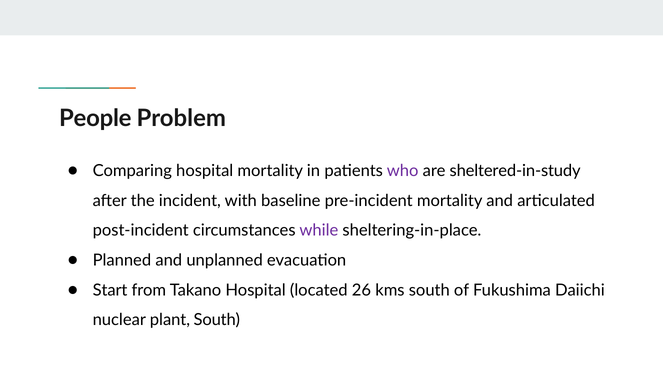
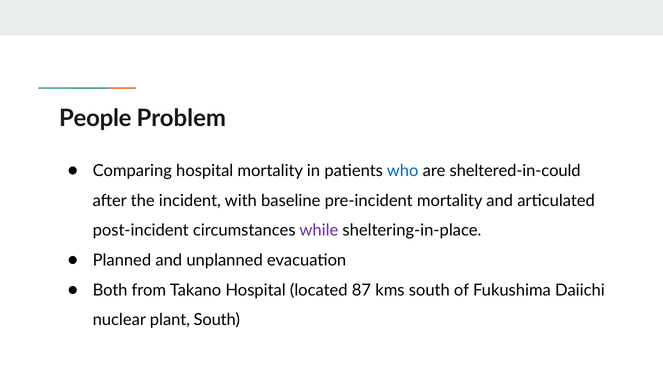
who colour: purple -> blue (403, 171)
sheltered-in-study: sheltered-in-study -> sheltered-in-could (515, 171)
Start: Start -> Both (110, 290)
26: 26 -> 87 (361, 290)
